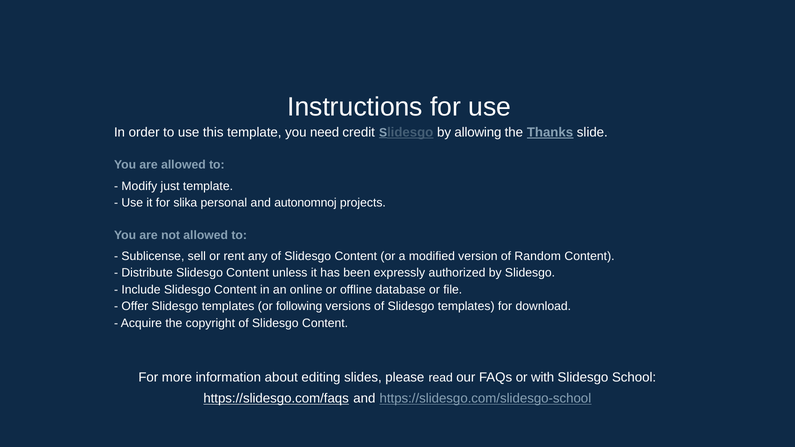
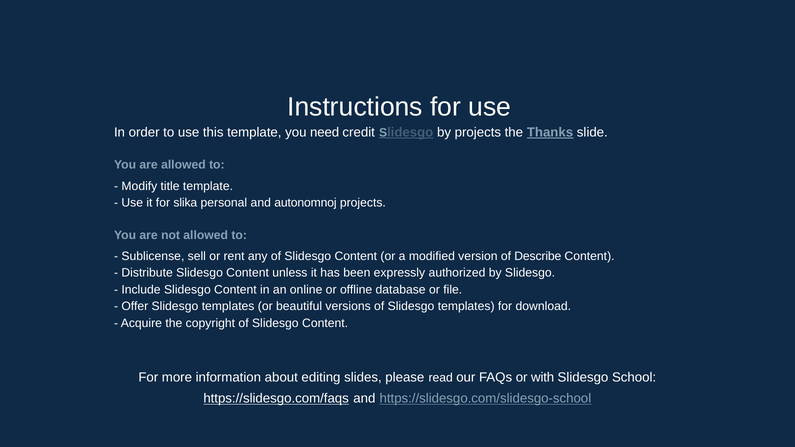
by allowing: allowing -> projects (478, 132)
just: just -> title (170, 186)
Random: Random -> Describe (538, 256)
following: following -> beautiful (299, 307)
